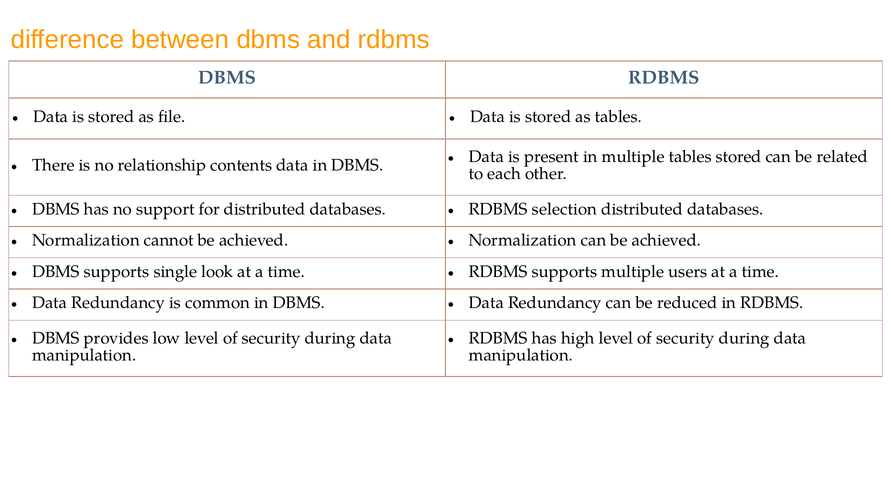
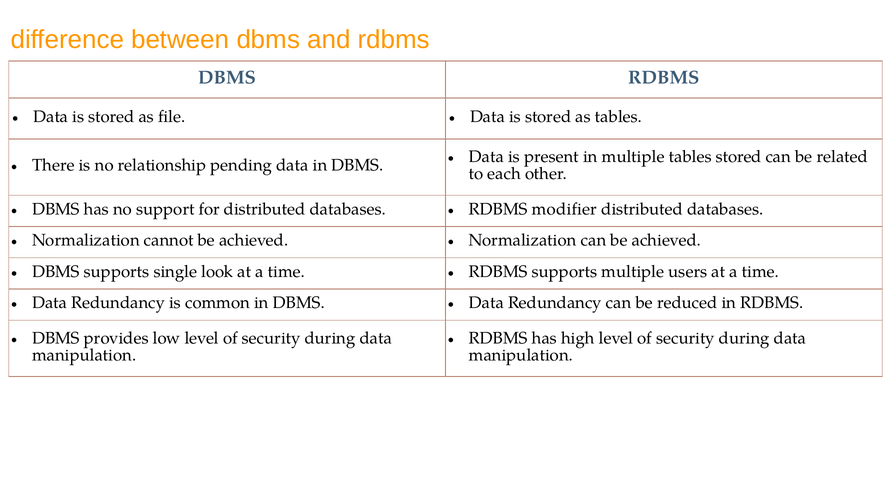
contents: contents -> pending (241, 165)
selection: selection -> modifier (564, 209)
